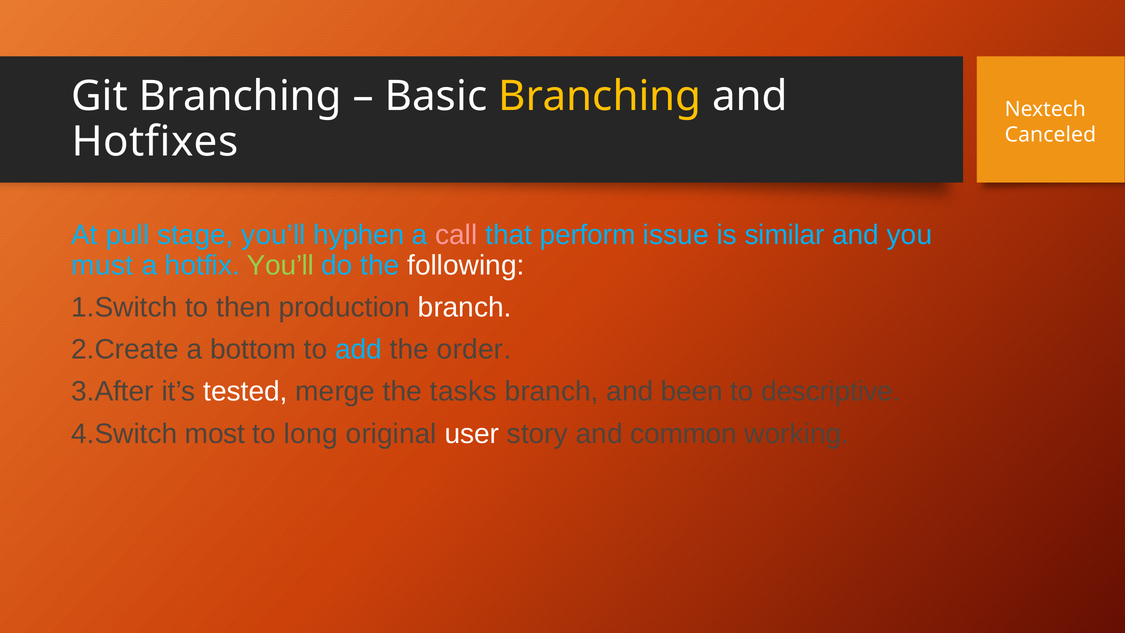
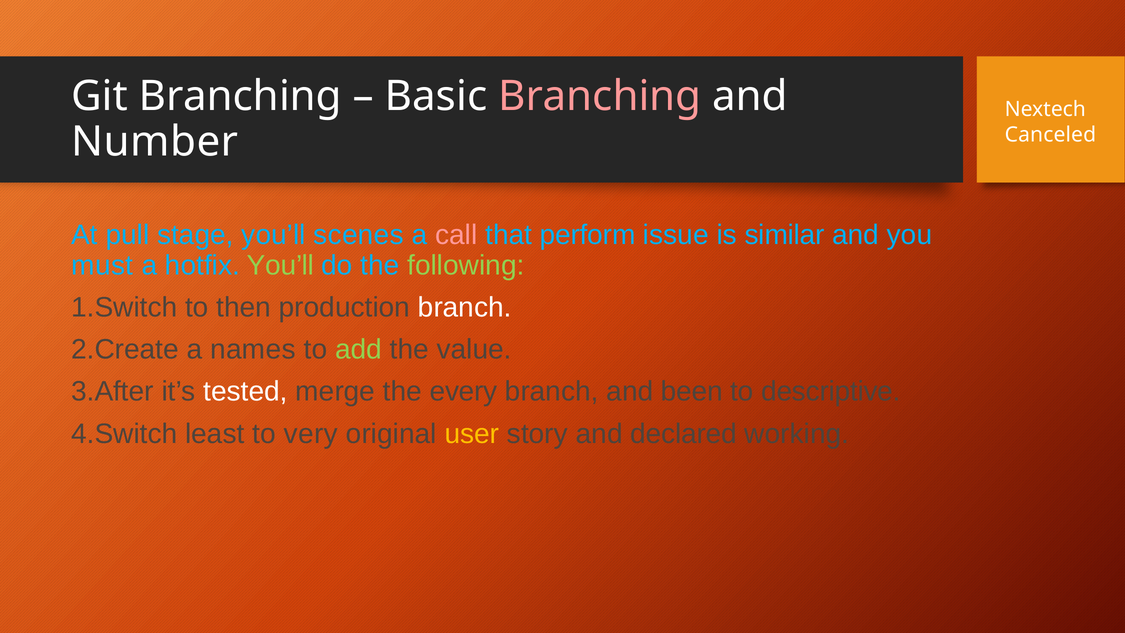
Branching colour: yellow -> pink (600, 96)
Hotfixes: Hotfixes -> Number (155, 142)
hyphen: hyphen -> scenes (359, 235)
following colour: white -> light green (466, 265)
bottom: bottom -> names (253, 349)
add colour: light blue -> light green (359, 349)
order: order -> value (474, 349)
tasks: tasks -> every (464, 391)
most: most -> least (215, 434)
long: long -> very (311, 434)
user colour: white -> yellow (472, 434)
common: common -> declared (684, 434)
